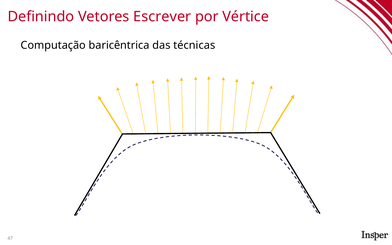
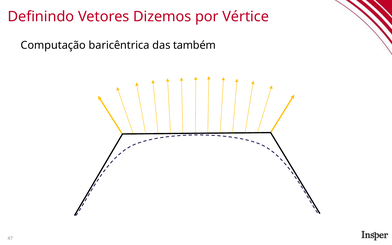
Escrever: Escrever -> Dizemos (162, 17)
técnicas: técnicas -> também (194, 45)
